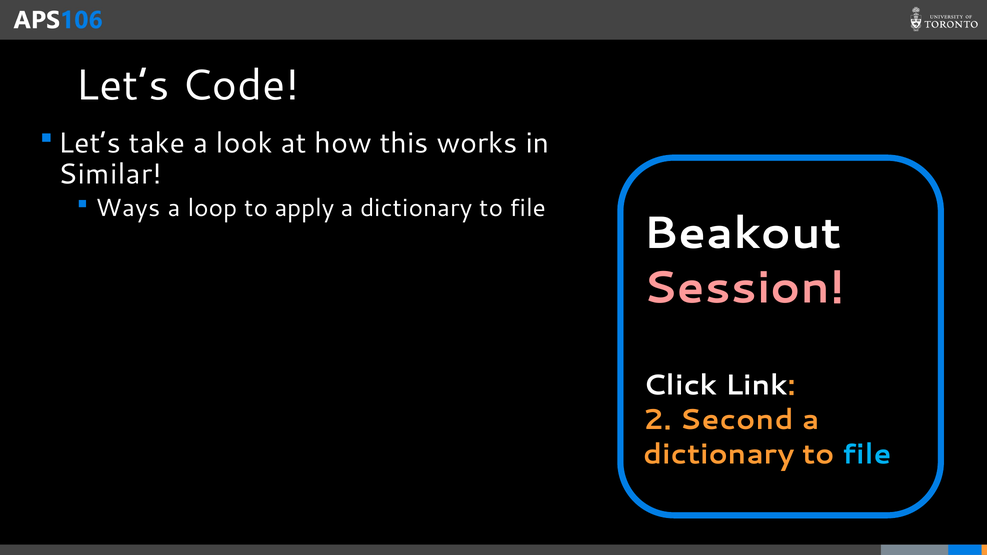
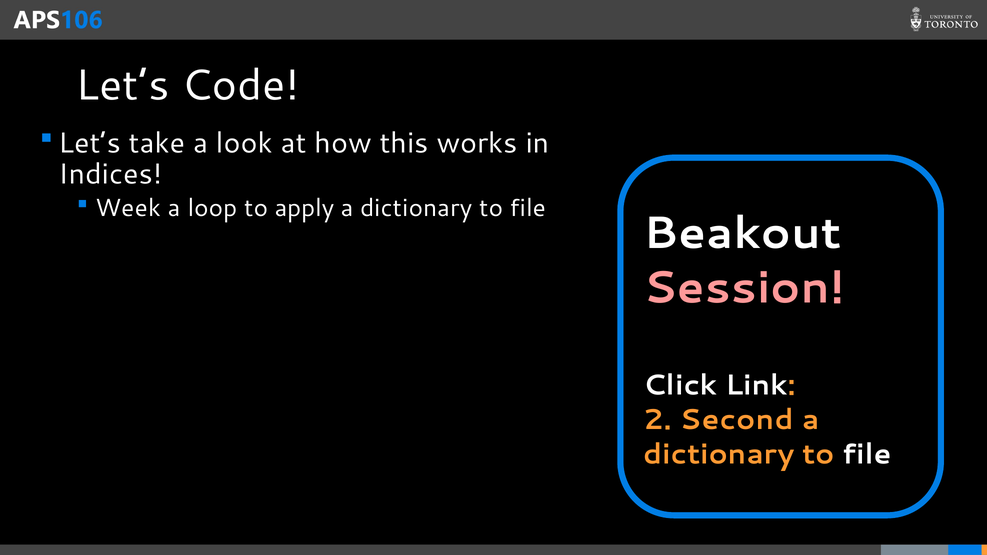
Similar: Similar -> Indices (110, 174)
Ways: Ways -> Week (128, 208)
file colour: light blue -> white (867, 455)
